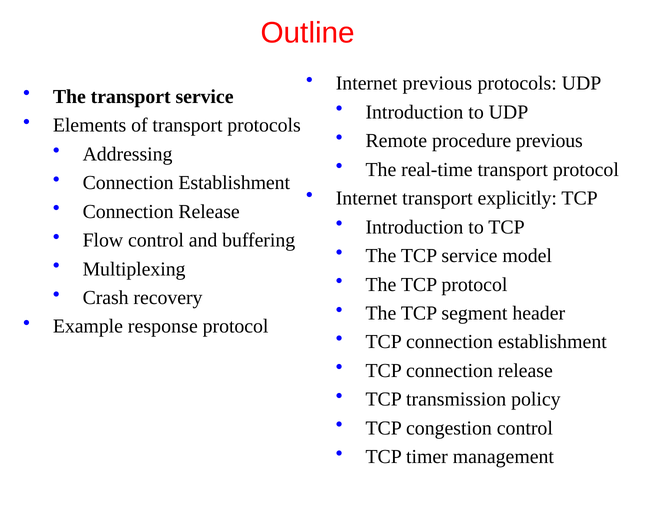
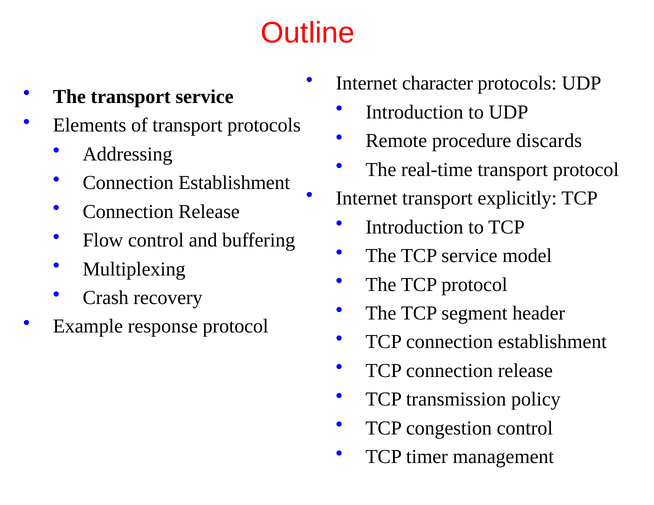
Internet previous: previous -> character (438, 83)
procedure previous: previous -> discards (549, 141)
